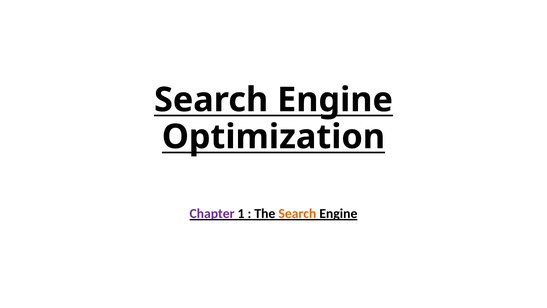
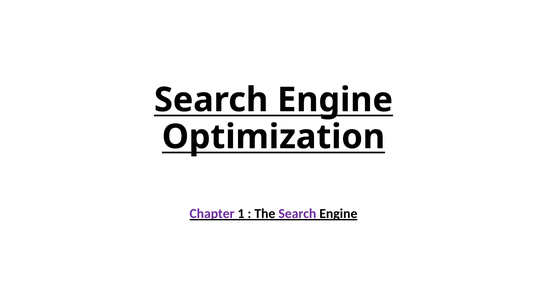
Search colour: orange -> purple (297, 214)
